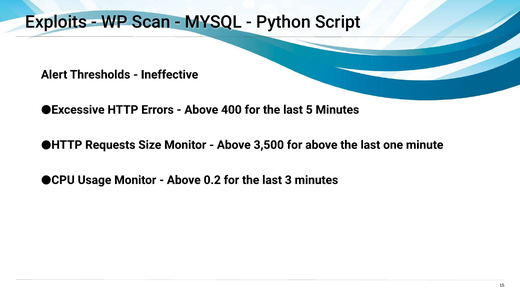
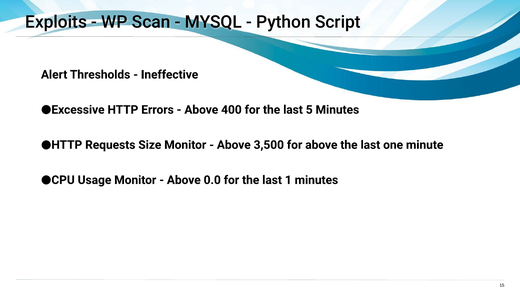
0.2: 0.2 -> 0.0 (212, 180)
3: 3 -> 1 (288, 180)
